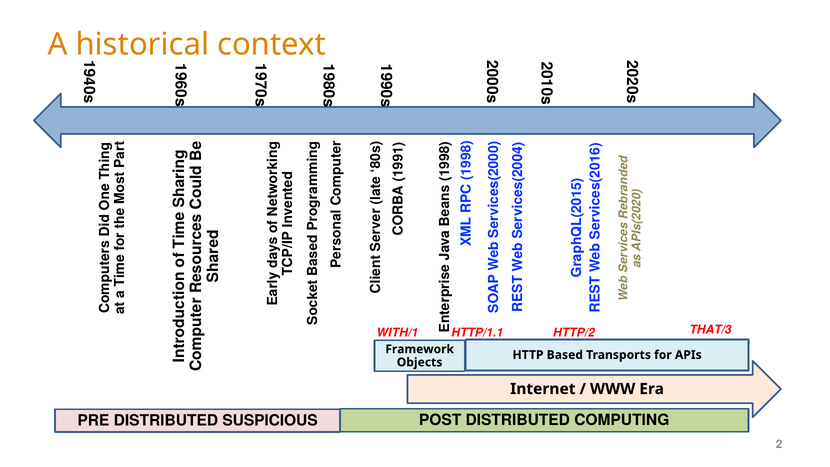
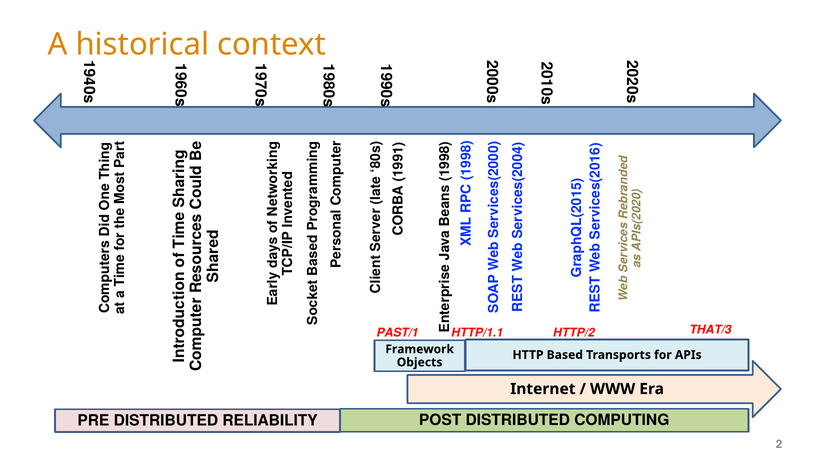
WITH/1: WITH/1 -> PAST/1 (398, 333)
SUSPICIOUS: SUSPICIOUS -> RELIABILITY (270, 420)
